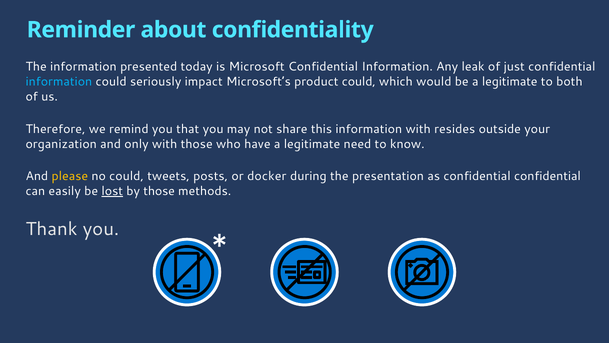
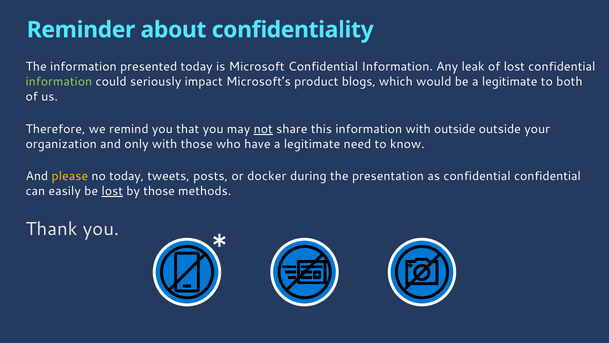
of just: just -> lost (514, 67)
information colour: light blue -> light green (59, 82)
product could: could -> blogs (359, 82)
not underline: none -> present (263, 129)
with resides: resides -> outside (455, 129)
no could: could -> today (127, 176)
